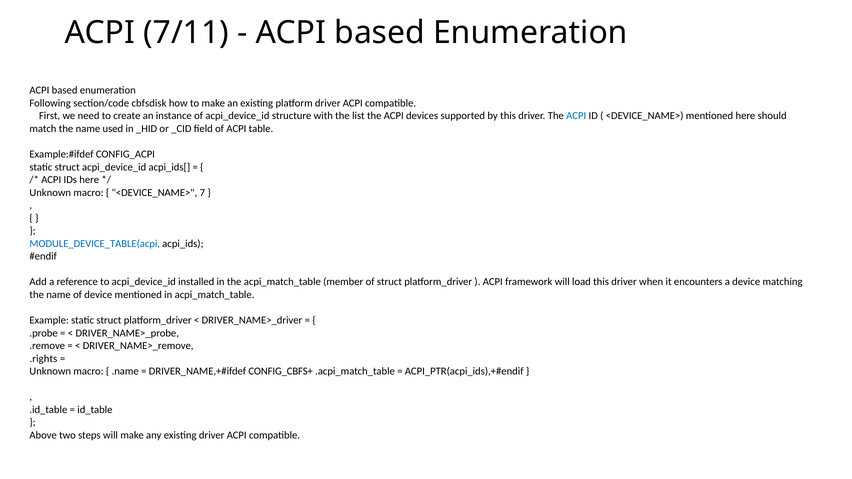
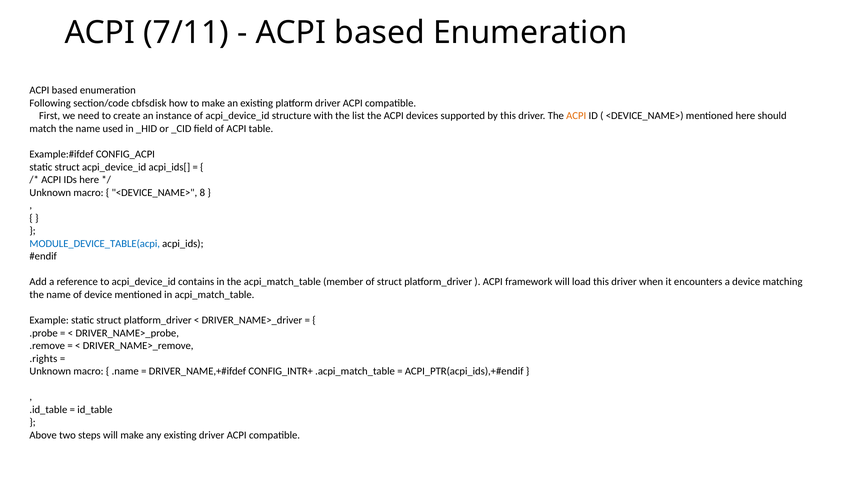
ACPI colour: blue -> orange (576, 116)
7: 7 -> 8 (202, 193)
installed: installed -> contains (196, 282)
CONFIG_CBFS+: CONFIG_CBFS+ -> CONFIG_INTR+ (281, 372)
